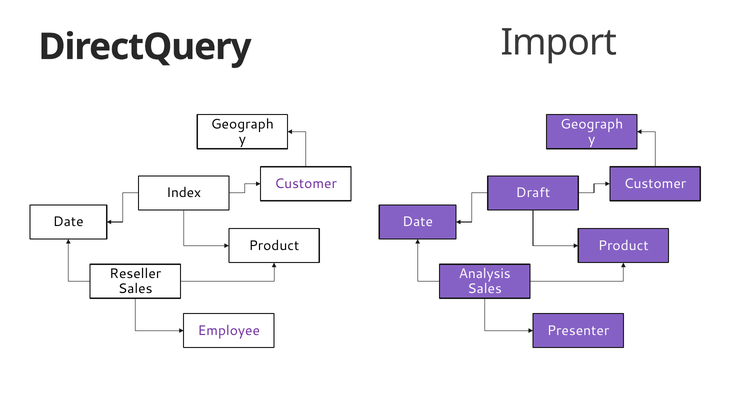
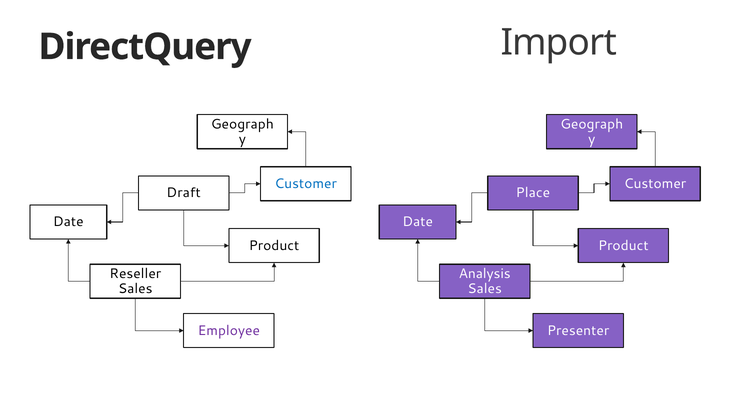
Customer colour: purple -> blue (306, 184)
Index: Index -> Draft (184, 193)
Draft: Draft -> Place (533, 193)
